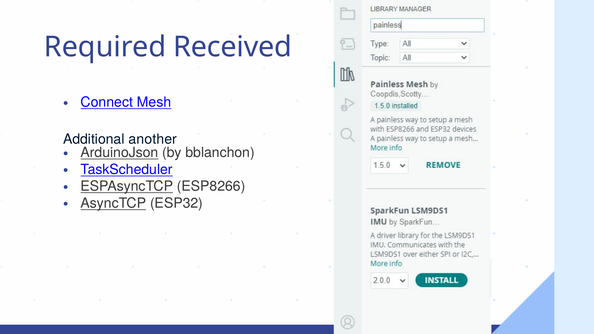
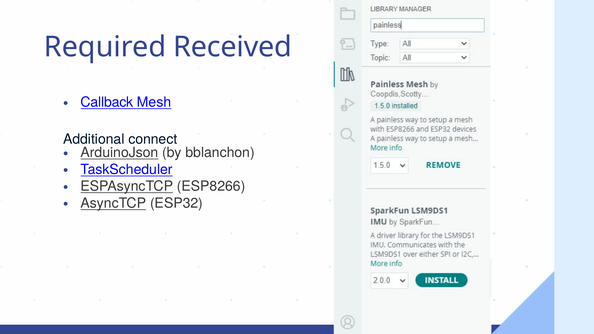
Connect: Connect -> Callback (107, 102)
another: another -> connect (153, 139)
